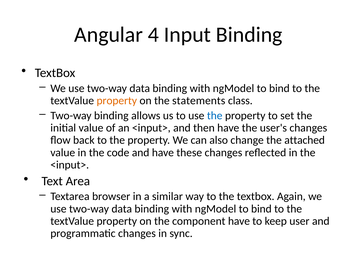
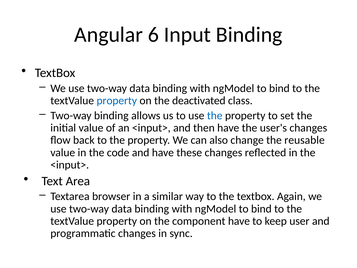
4: 4 -> 6 (153, 35)
property colour: orange -> blue (117, 101)
statements: statements -> deactivated (199, 101)
attached: attached -> reusable (305, 140)
